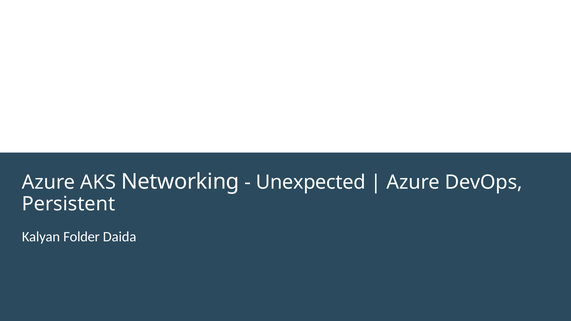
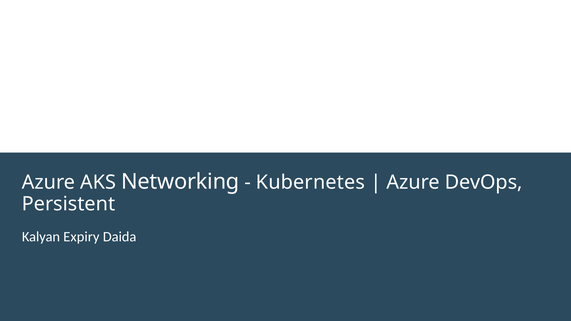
Unexpected: Unexpected -> Kubernetes (311, 182)
Folder: Folder -> Expiry (81, 237)
